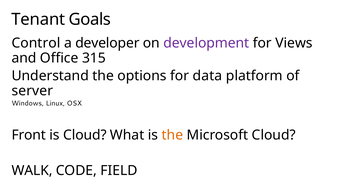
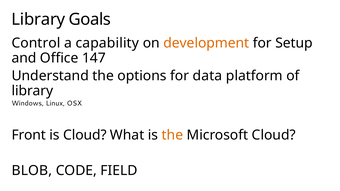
Tenant: Tenant -> Library (38, 19)
developer: developer -> capability (107, 43)
development colour: purple -> orange (206, 43)
Views: Views -> Setup (294, 43)
315: 315 -> 147 (94, 58)
server: server -> library (32, 91)
WALK: WALK -> BLOB (32, 171)
